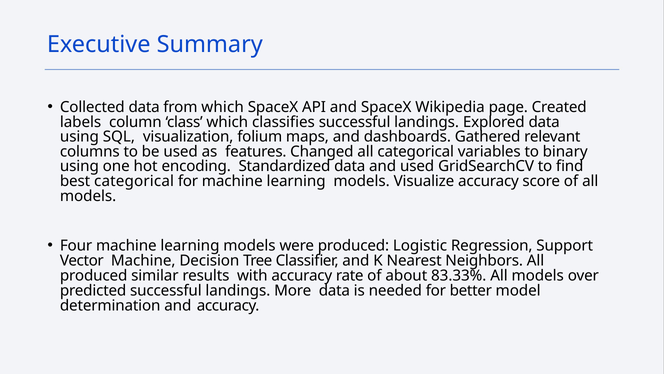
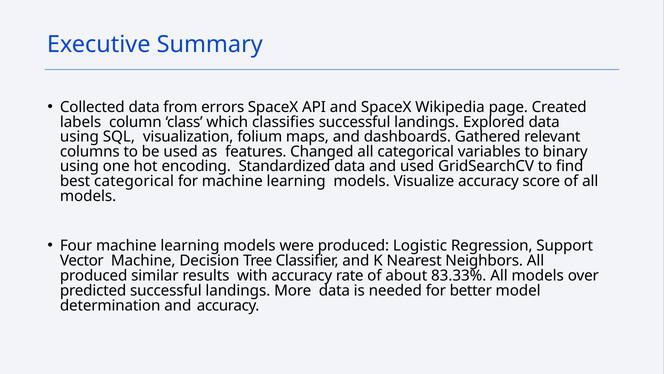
from which: which -> errors (223, 107)
